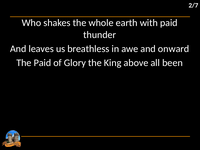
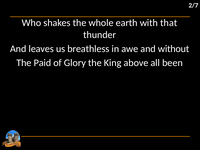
with paid: paid -> that (169, 23)
onward: onward -> without (174, 49)
